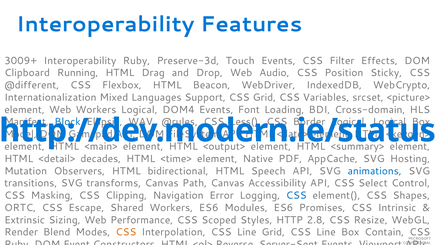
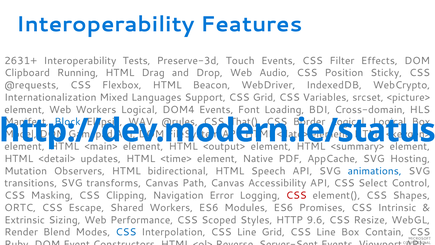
3009+: 3009+ -> 2631+ (21, 61)
Interoperability Ruby: Ruby -> Tests (137, 61)
@different: @different -> @requests (32, 85)
Less(: Less( -> That( (245, 122)
decades: decades -> updates (101, 159)
CSS colour: blue -> red (296, 195)
2.8: 2.8 -> 9.6 (316, 220)
CSS colour: orange -> blue (126, 232)
